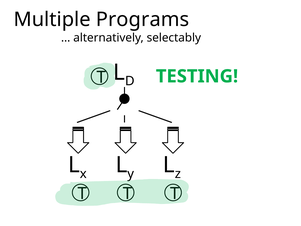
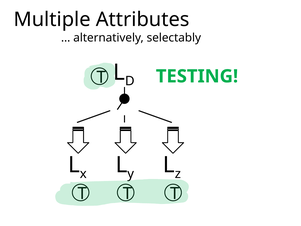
Programs: Programs -> Attributes (143, 19)
